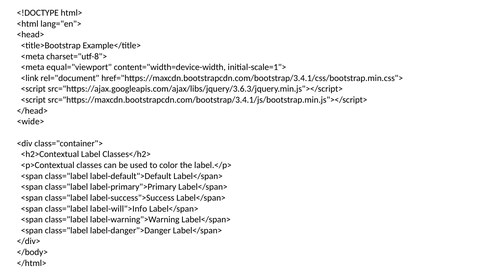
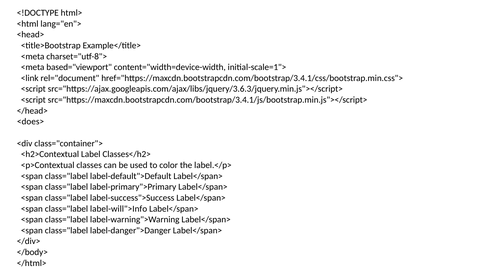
equal="viewport: equal="viewport -> based="viewport (79, 67)
<wide>: <wide> -> <does> (31, 122)
